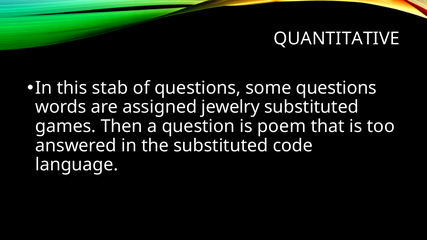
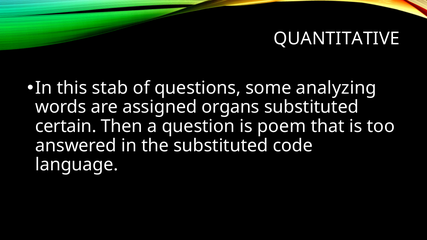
some questions: questions -> analyzing (336, 88)
jewelry: jewelry -> organs (231, 107)
games: games -> certain (66, 126)
